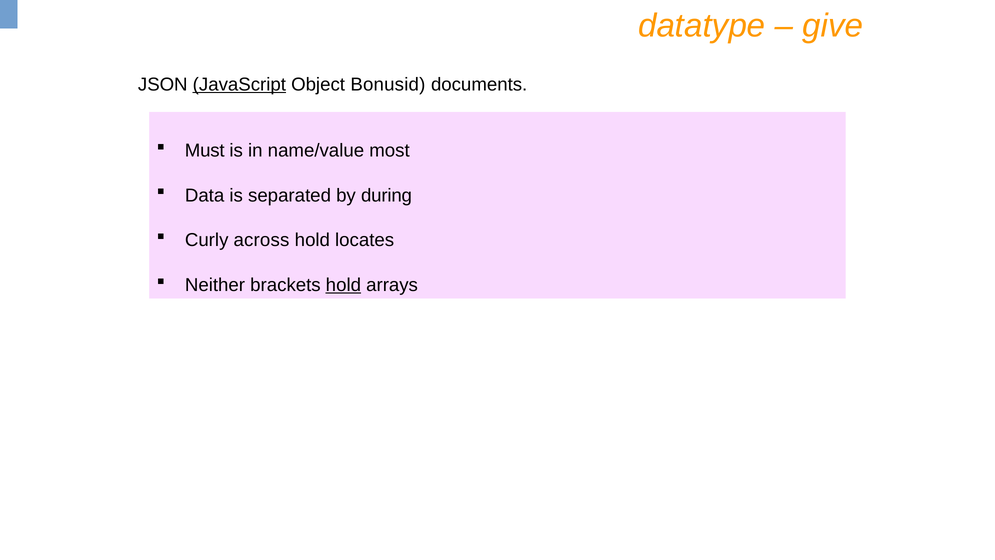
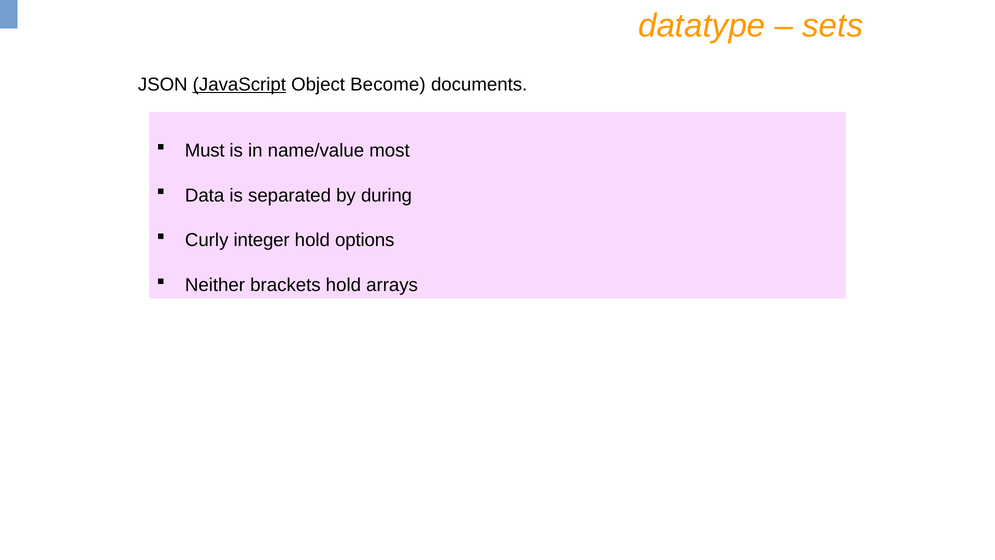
give: give -> sets (833, 26)
Bonusid: Bonusid -> Become (388, 85)
across: across -> integer (262, 240)
locates: locates -> options (365, 240)
hold underline: present -> none (343, 285)
